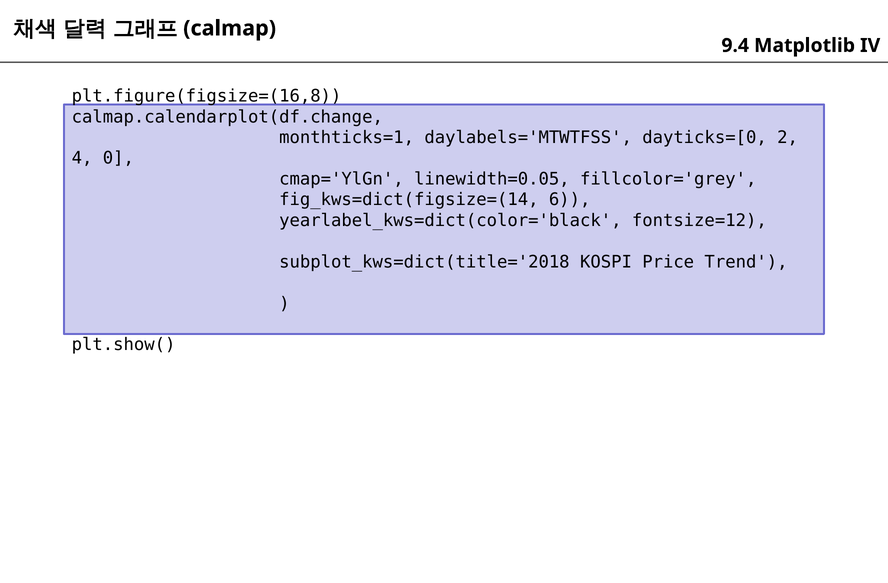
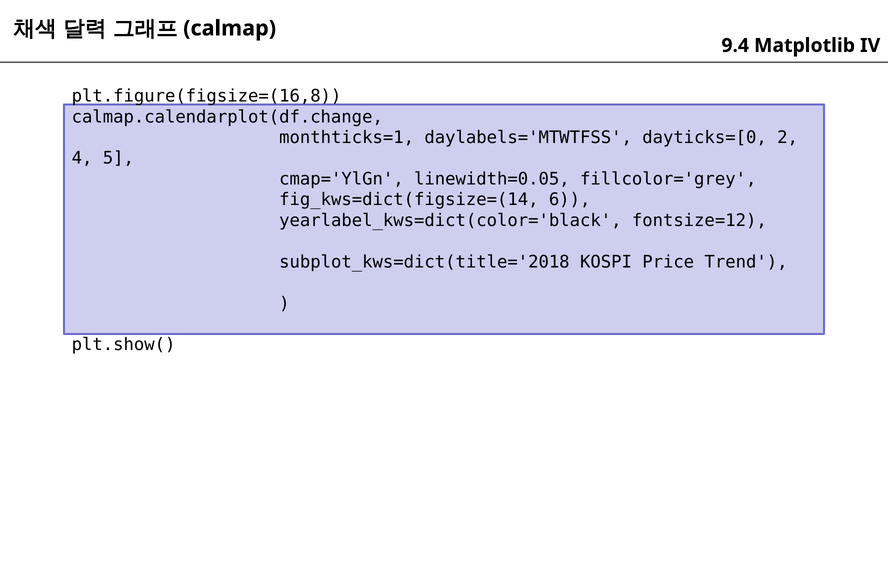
0: 0 -> 5 (118, 158)
